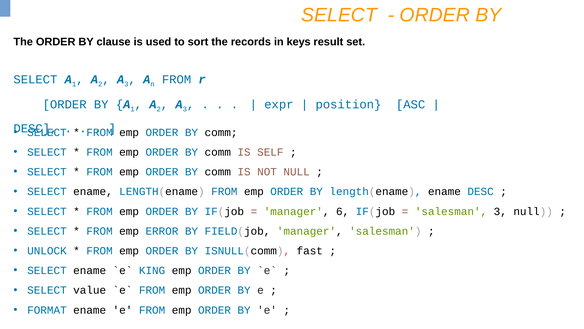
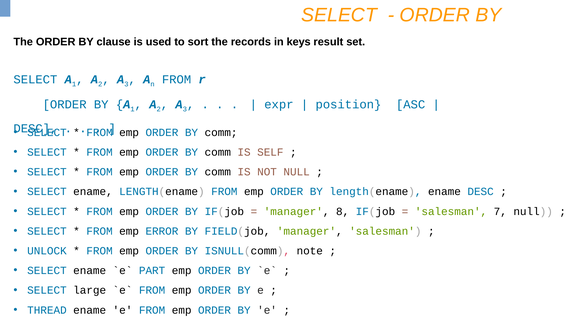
6: 6 -> 8 (343, 211)
salesman 3: 3 -> 7 (500, 211)
fast: fast -> note (310, 251)
KING: KING -> PART (152, 270)
value: value -> large (90, 290)
FORMAT: FORMAT -> THREAD (47, 310)
